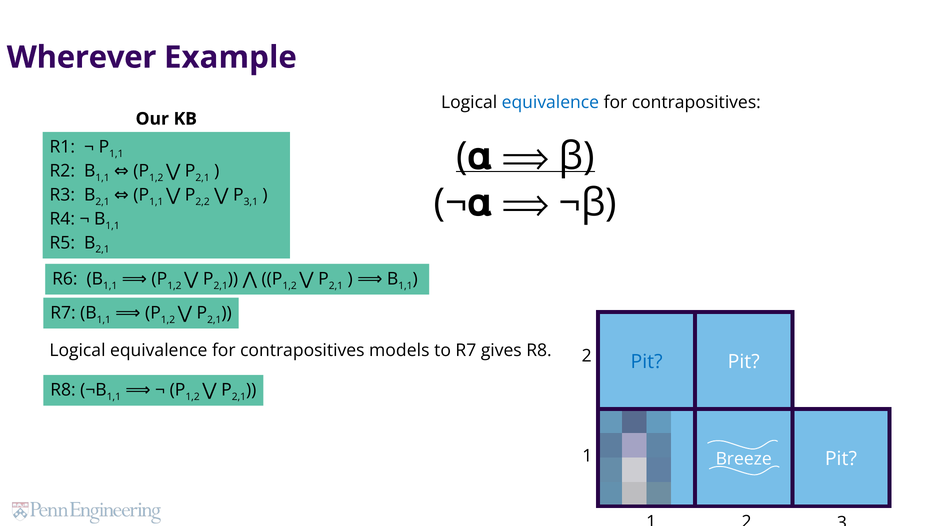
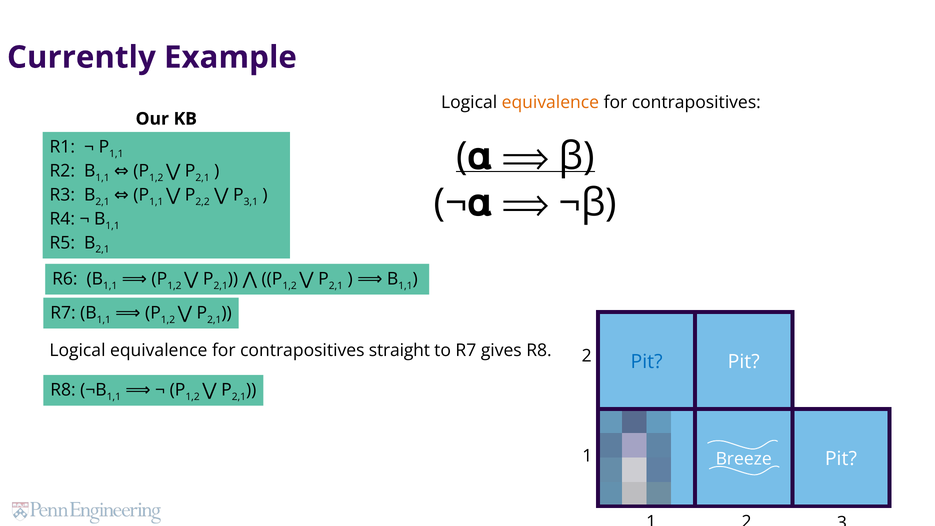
Wherever: Wherever -> Currently (81, 57)
equivalence colour: blue -> orange (550, 103)
models: models -> straight (399, 351)
